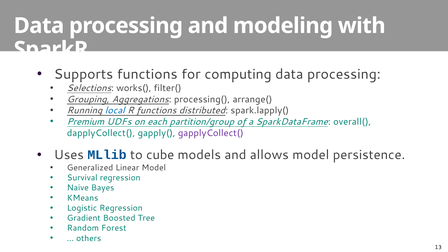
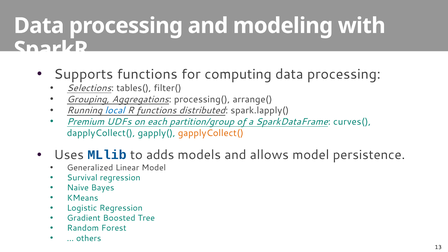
works(: works( -> tables( (134, 88)
overall(: overall( -> curves( (352, 122)
gapplyCollect( colour: purple -> orange (211, 133)
cube: cube -> adds (160, 155)
